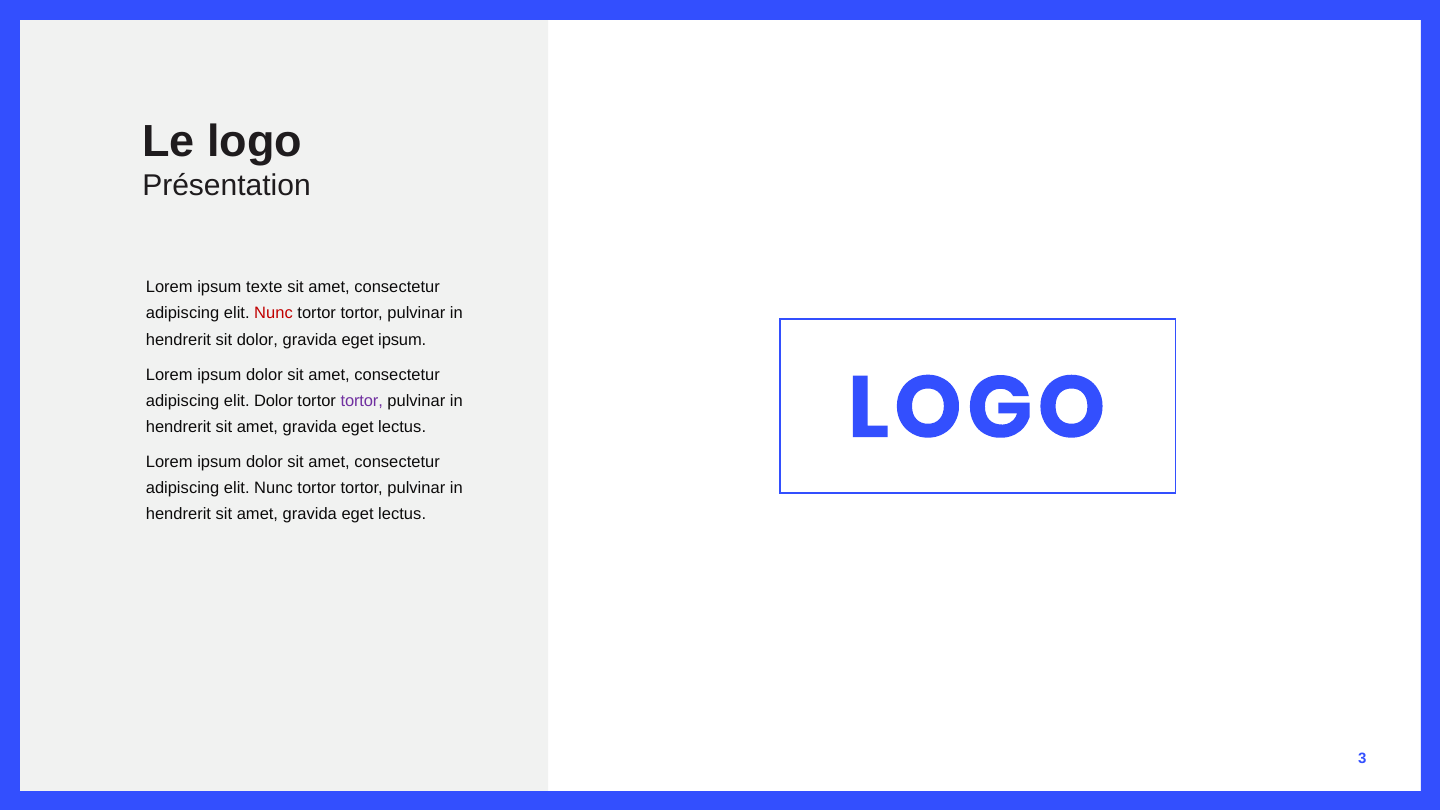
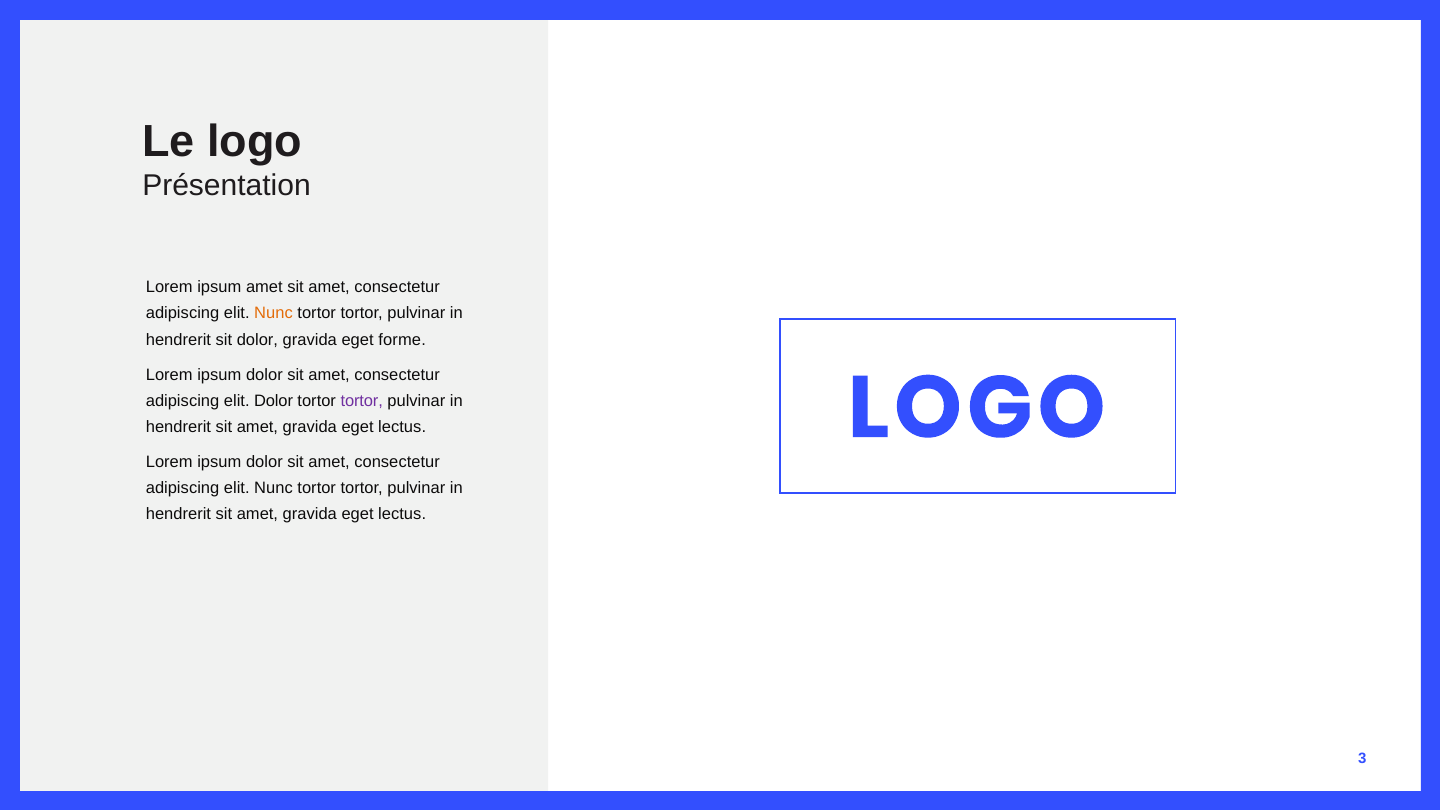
ipsum texte: texte -> amet (264, 287)
Nunc colour: red -> orange (274, 313)
eget ipsum: ipsum -> forme (402, 340)
